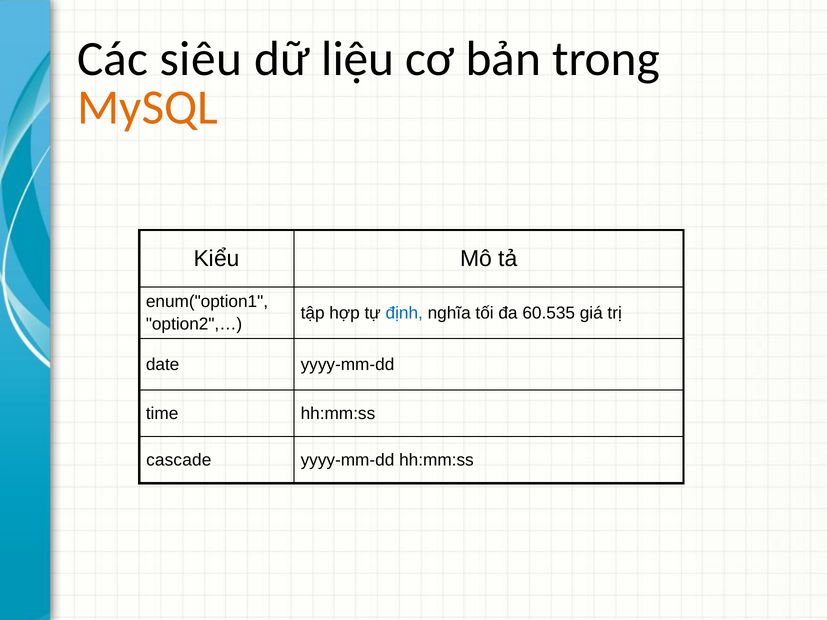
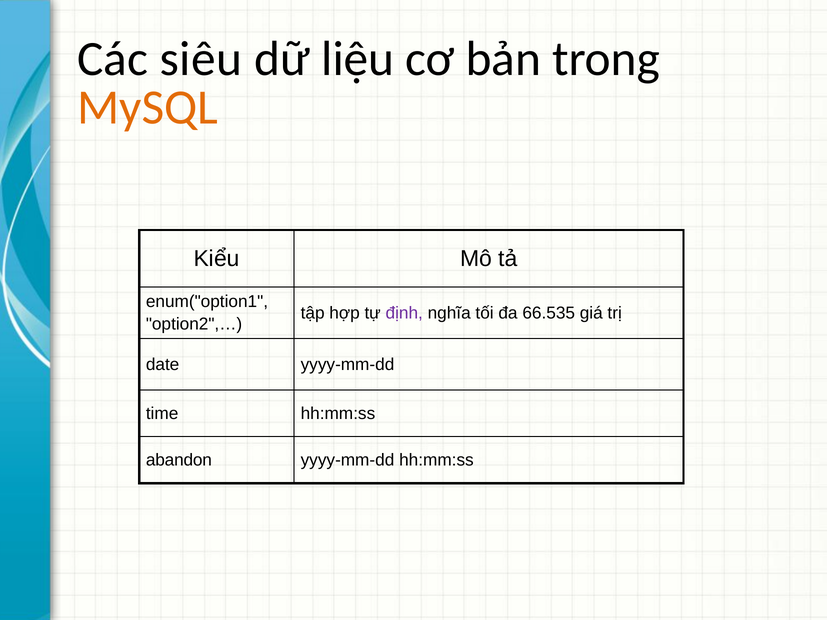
định colour: blue -> purple (404, 313)
60.535: 60.535 -> 66.535 (549, 313)
cascade: cascade -> abandon (179, 460)
